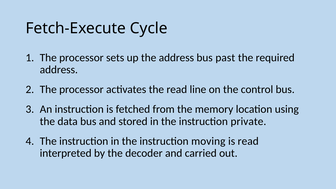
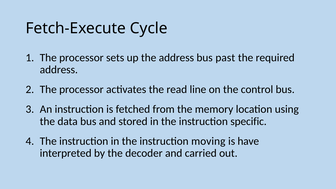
private: private -> specific (249, 121)
is read: read -> have (248, 141)
